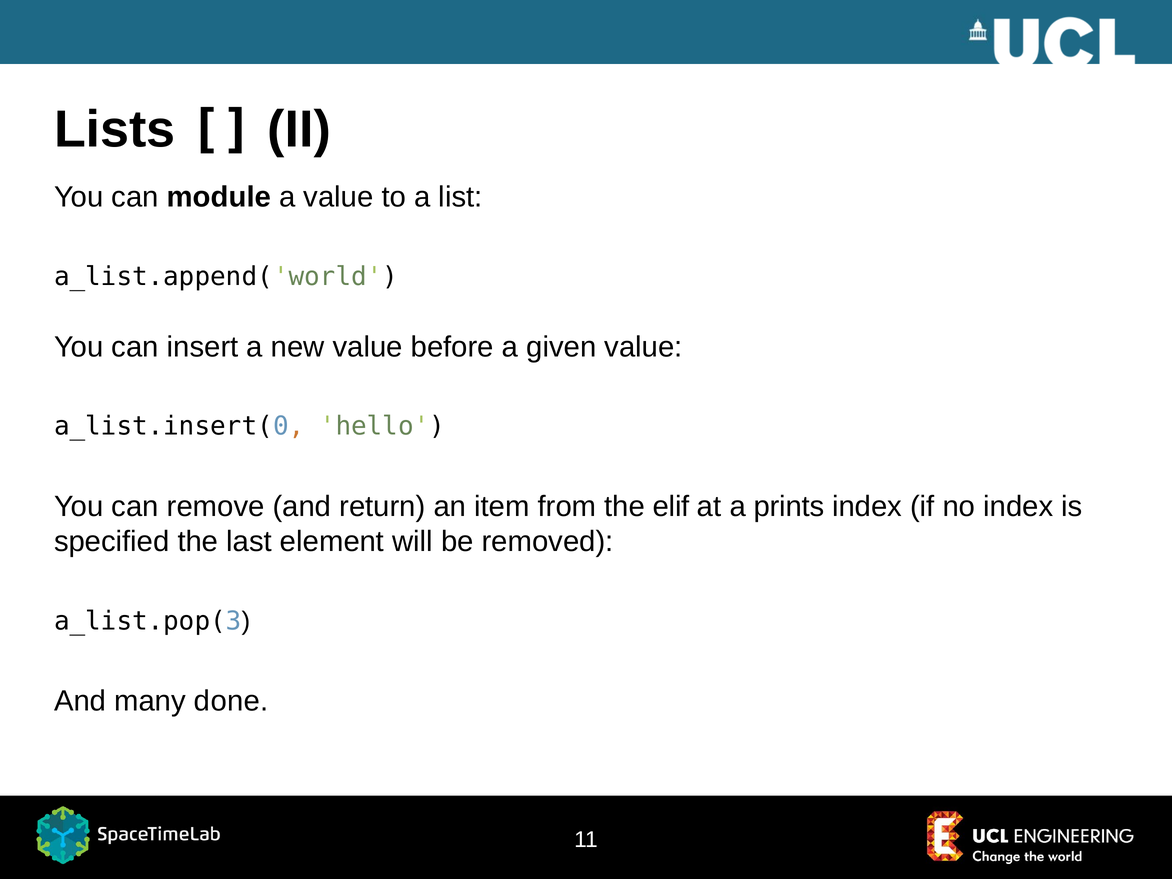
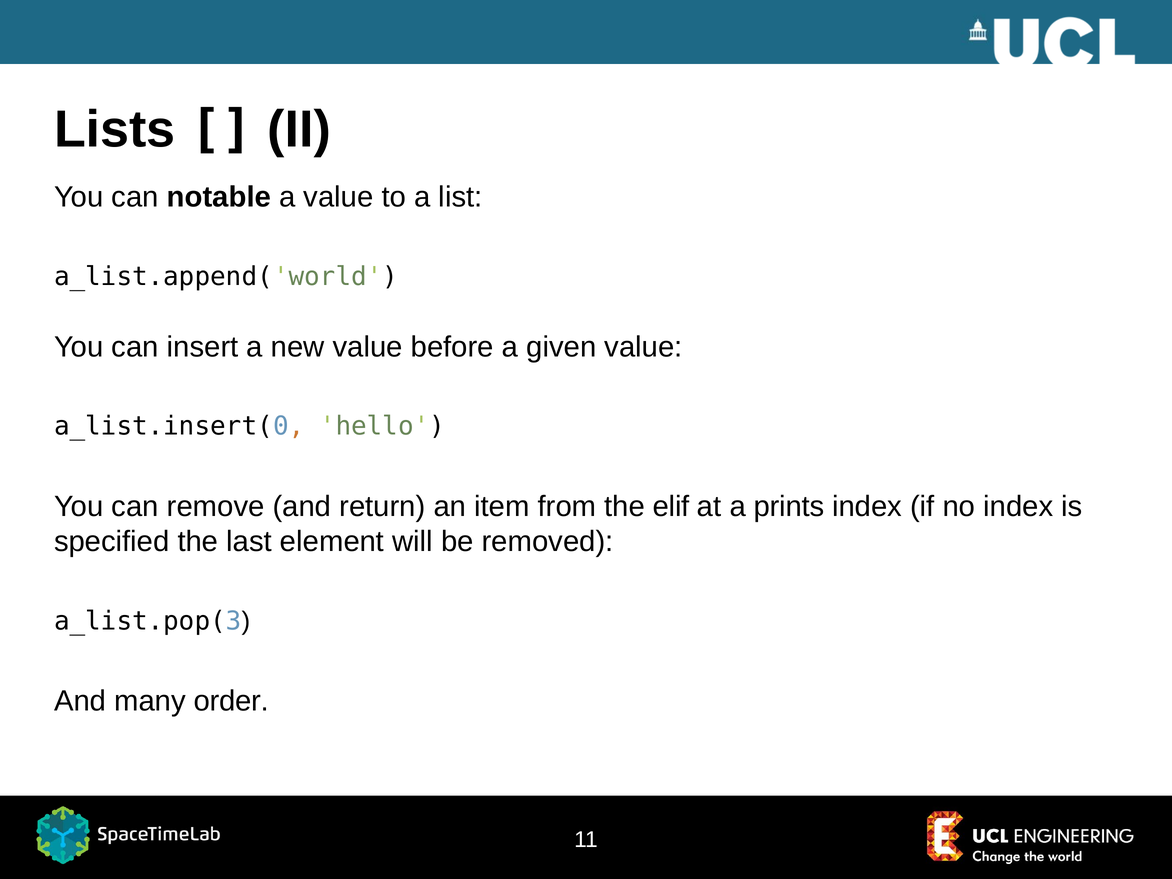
module: module -> notable (219, 197)
done: done -> order (231, 701)
